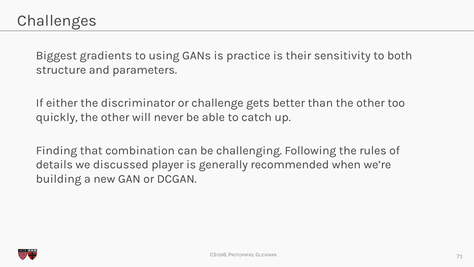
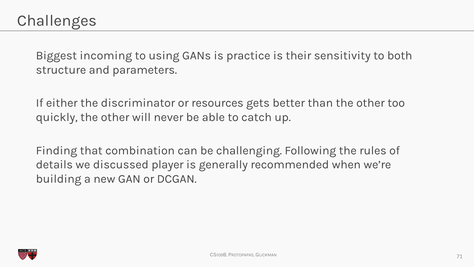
gradients: gradients -> incoming (106, 55)
challenge: challenge -> resources (218, 103)
